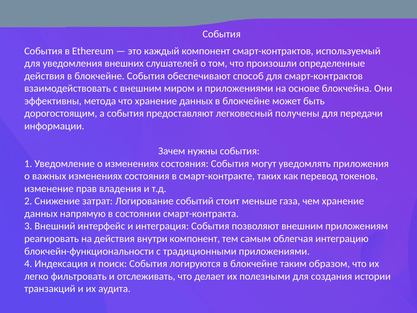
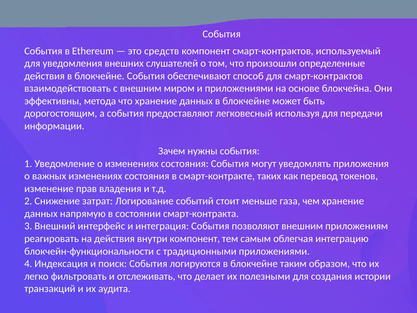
каждый: каждый -> средств (162, 51)
получены: получены -> используя (297, 113)
